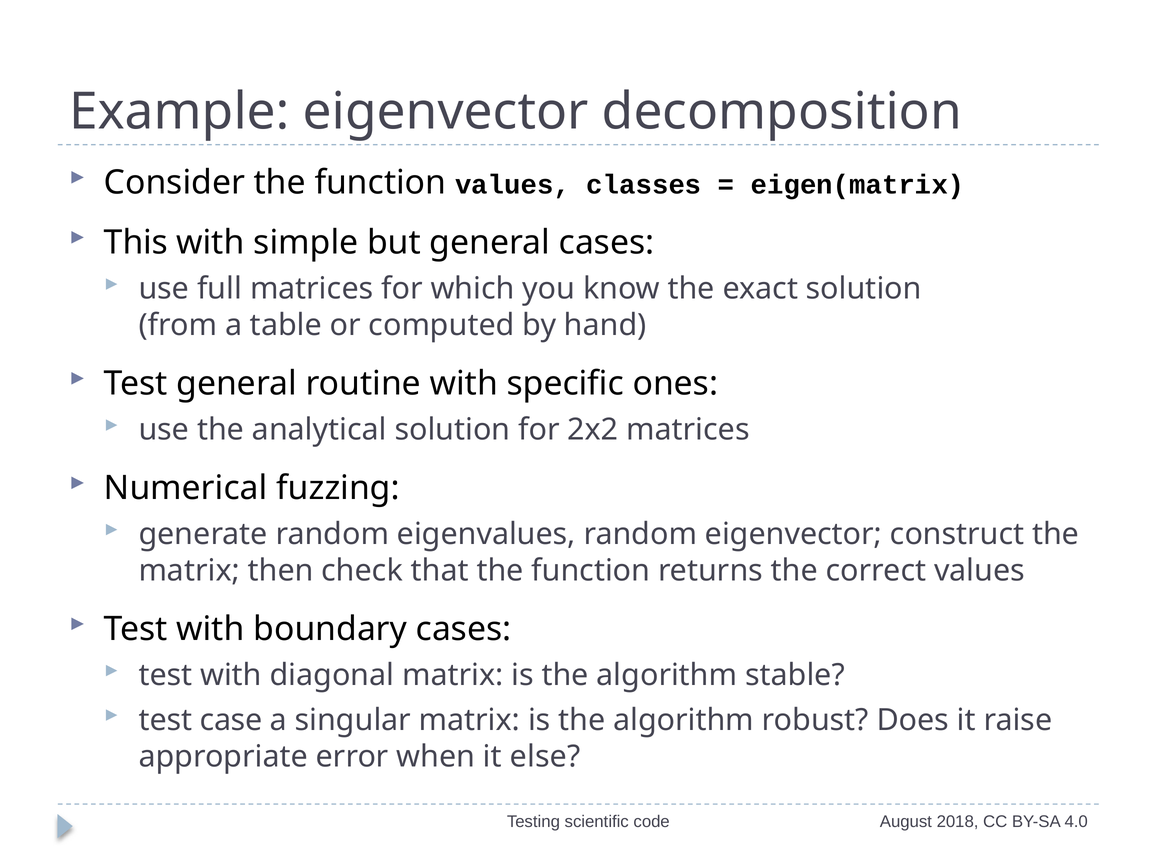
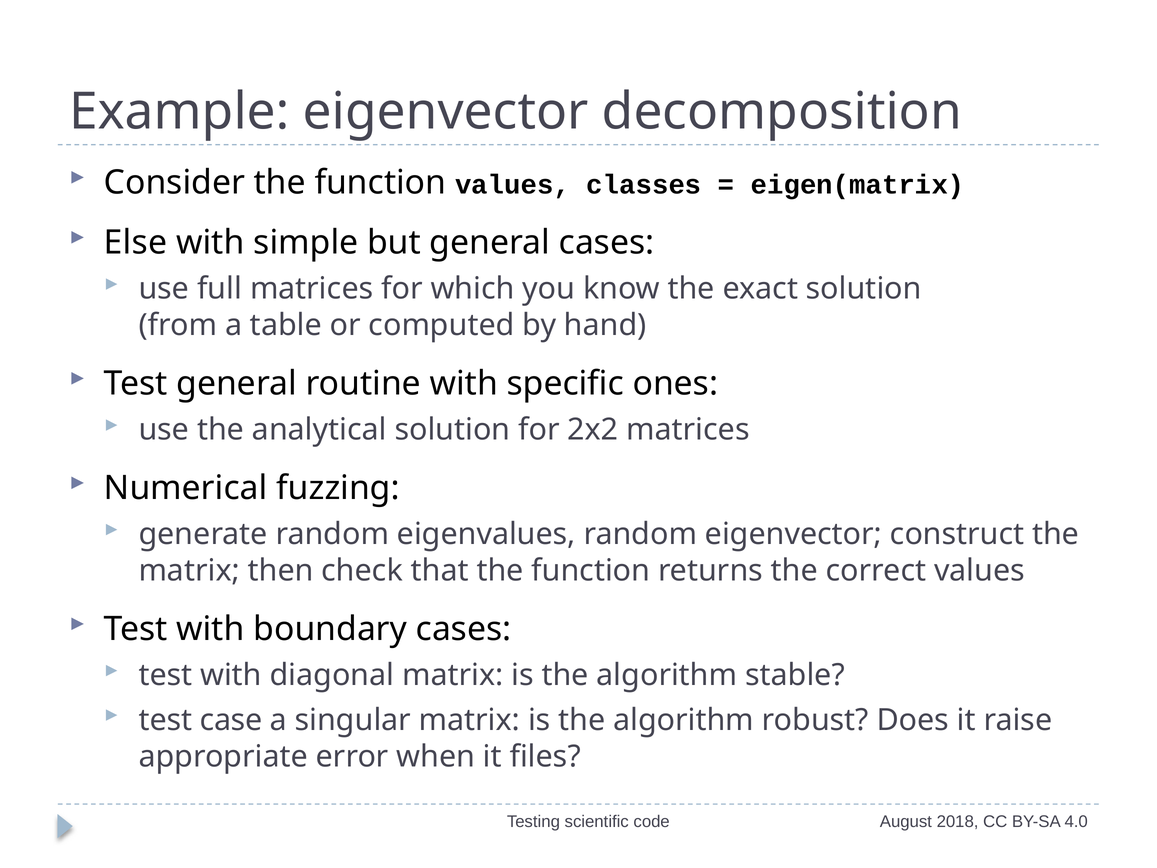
This: This -> Else (136, 242)
else: else -> files (545, 756)
